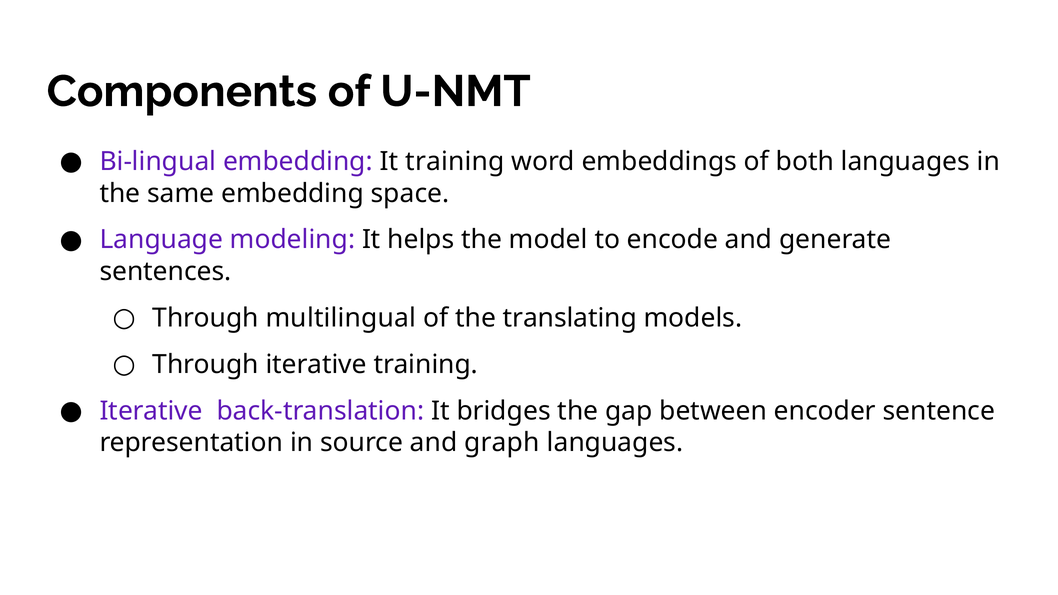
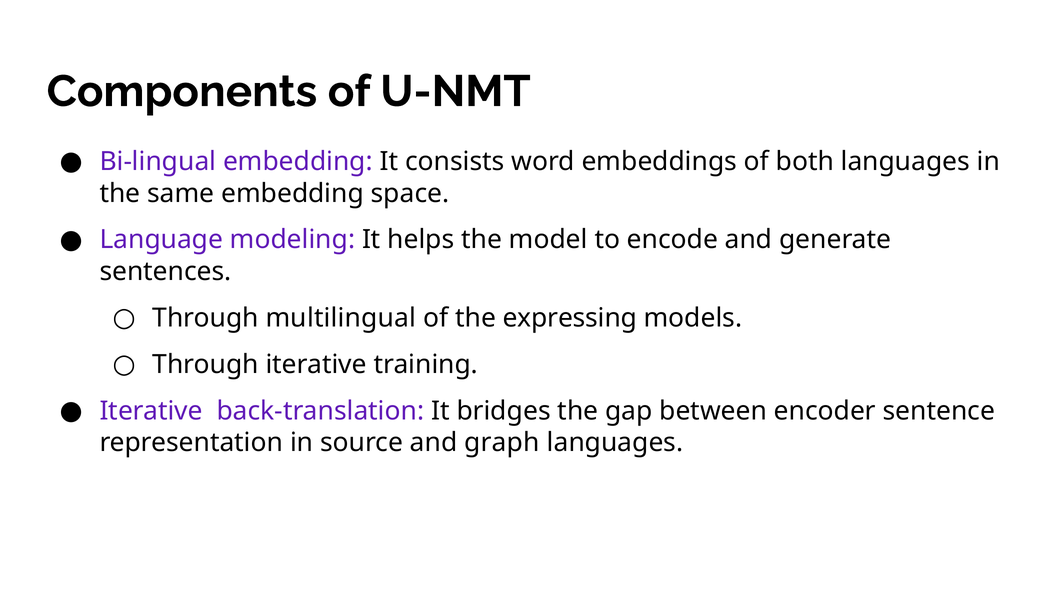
It training: training -> consists (455, 162)
translating: translating -> expressing (570, 318)
